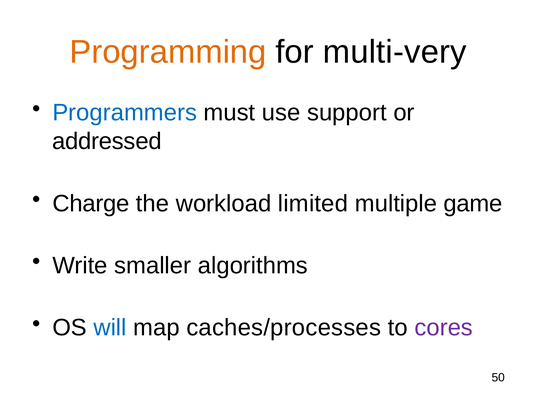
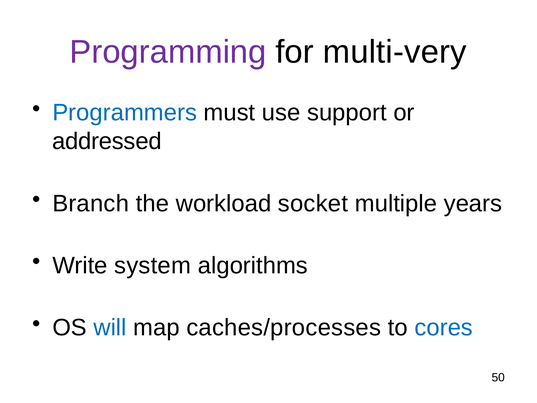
Programming colour: orange -> purple (168, 52)
Charge: Charge -> Branch (91, 203)
limited: limited -> socket (313, 203)
game: game -> years (473, 203)
smaller: smaller -> system (153, 265)
cores colour: purple -> blue (444, 328)
